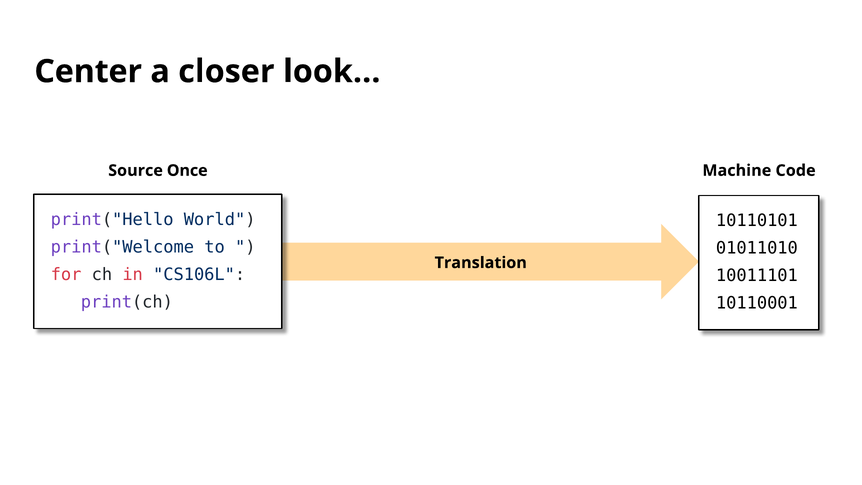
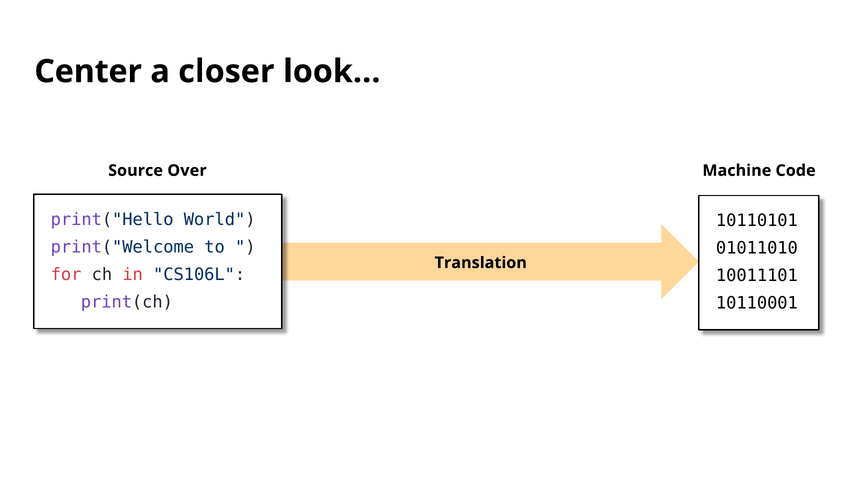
Once: Once -> Over (187, 170)
